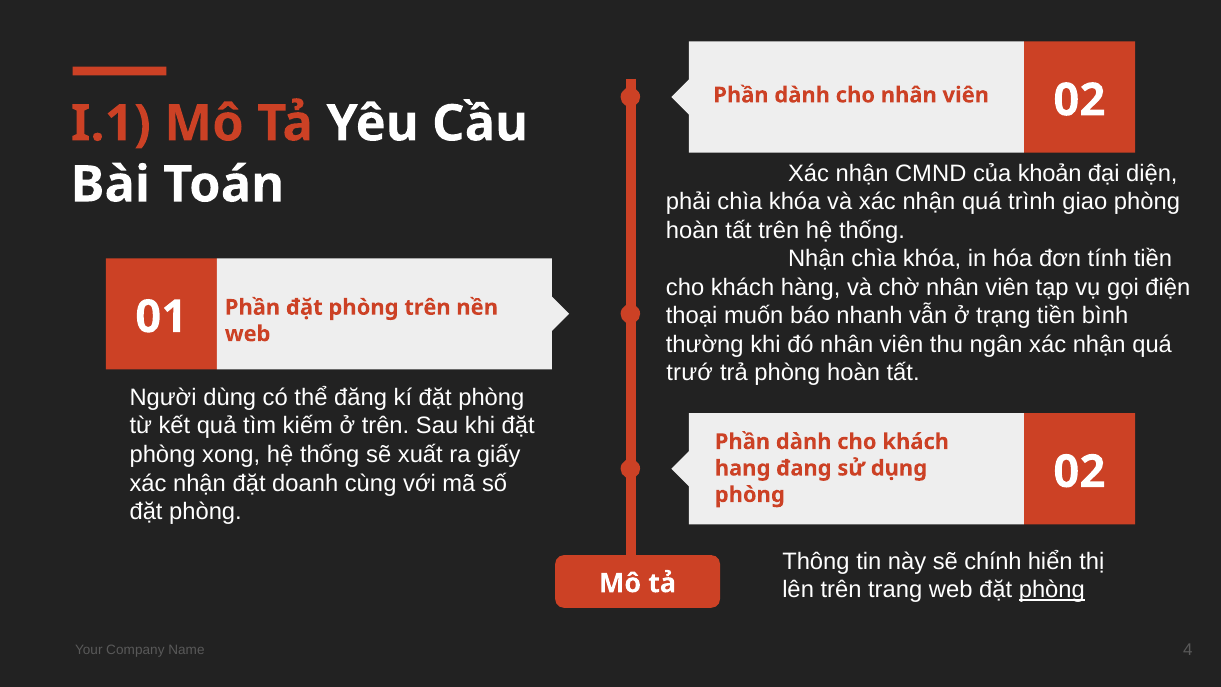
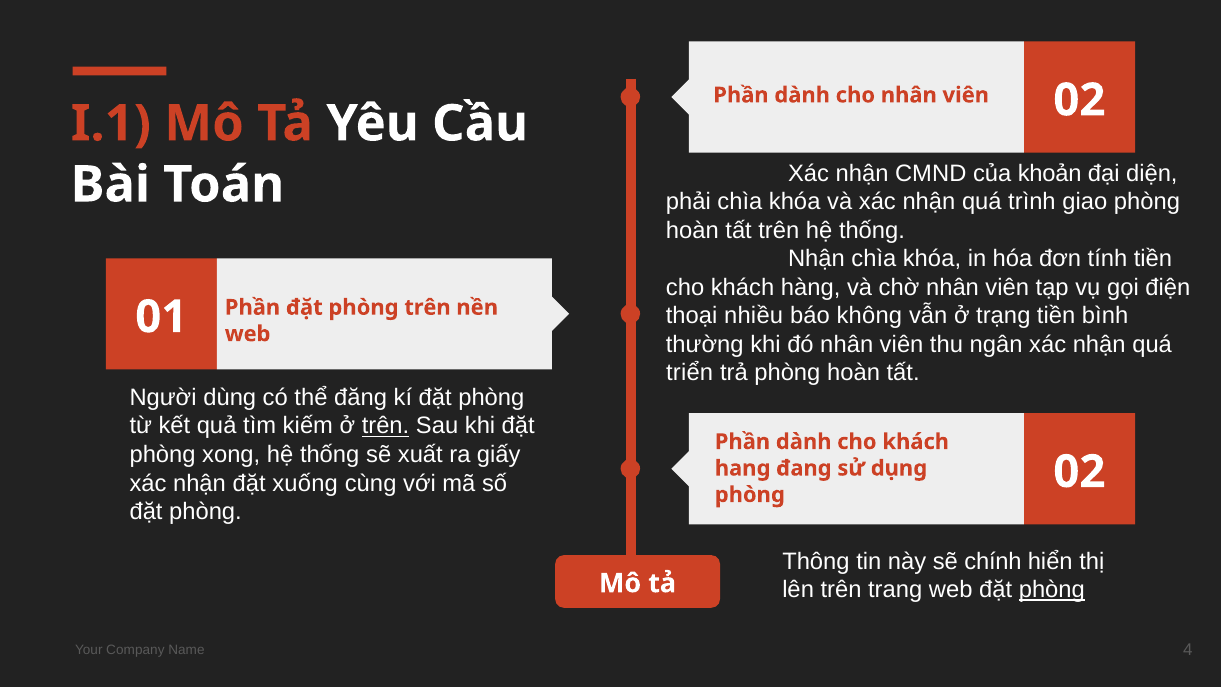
muốn: muốn -> nhiều (754, 316)
nhanh: nhanh -> không (869, 316)
trướ: trướ -> triển (690, 373)
trên underline: none -> present (386, 426)
doanh: doanh -> xuống (305, 483)
